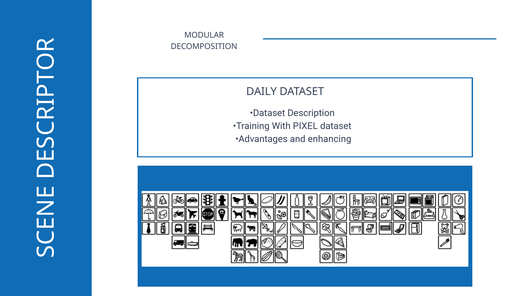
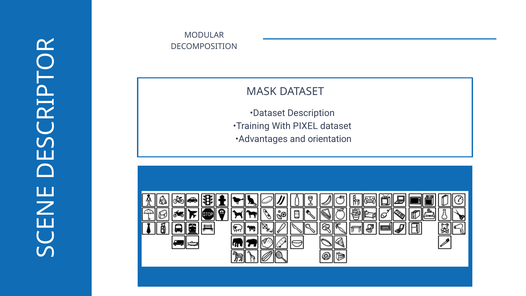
DAILY: DAILY -> MASK (261, 92)
enhancing: enhancing -> orientation (330, 139)
